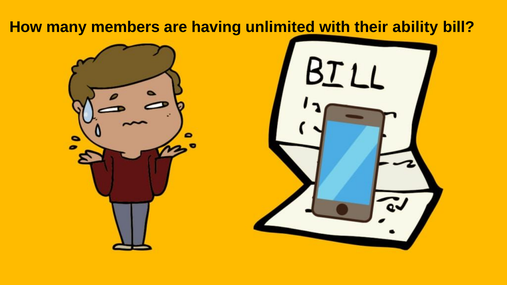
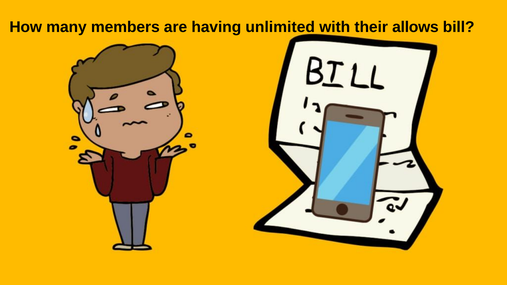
ability: ability -> allows (415, 27)
